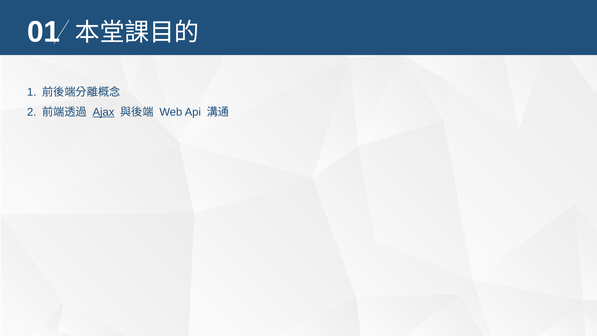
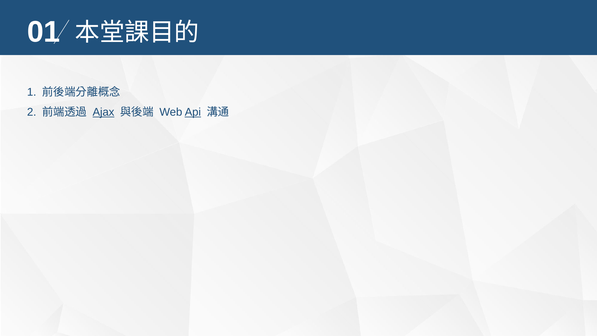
Api underline: none -> present (193, 112)
